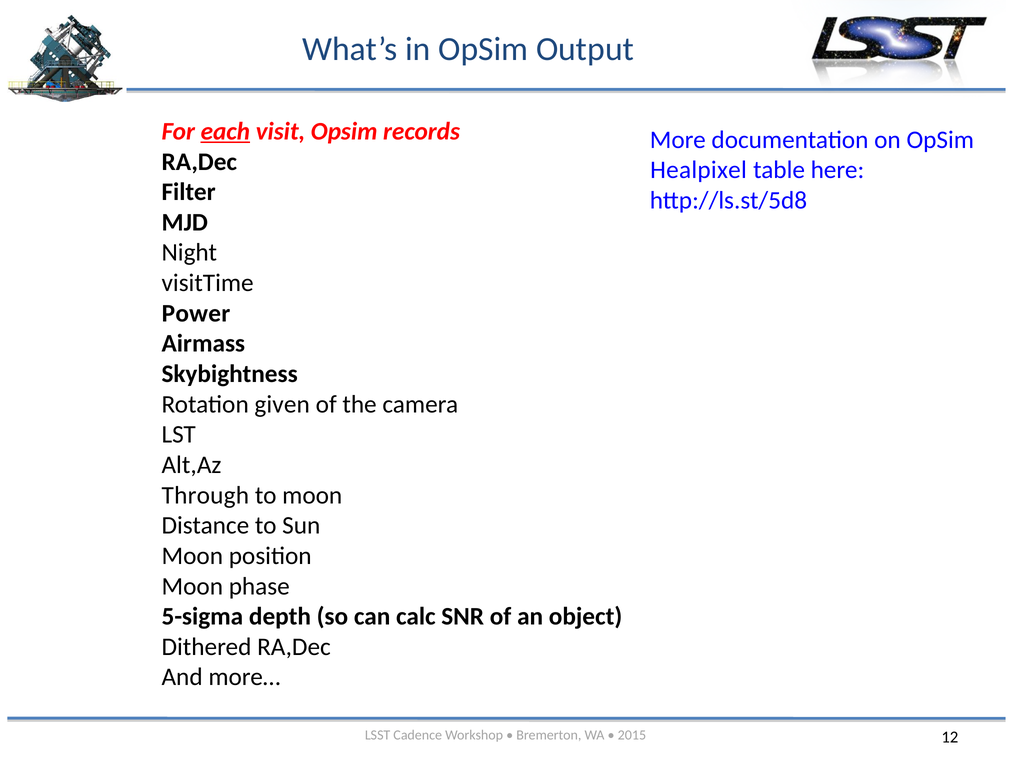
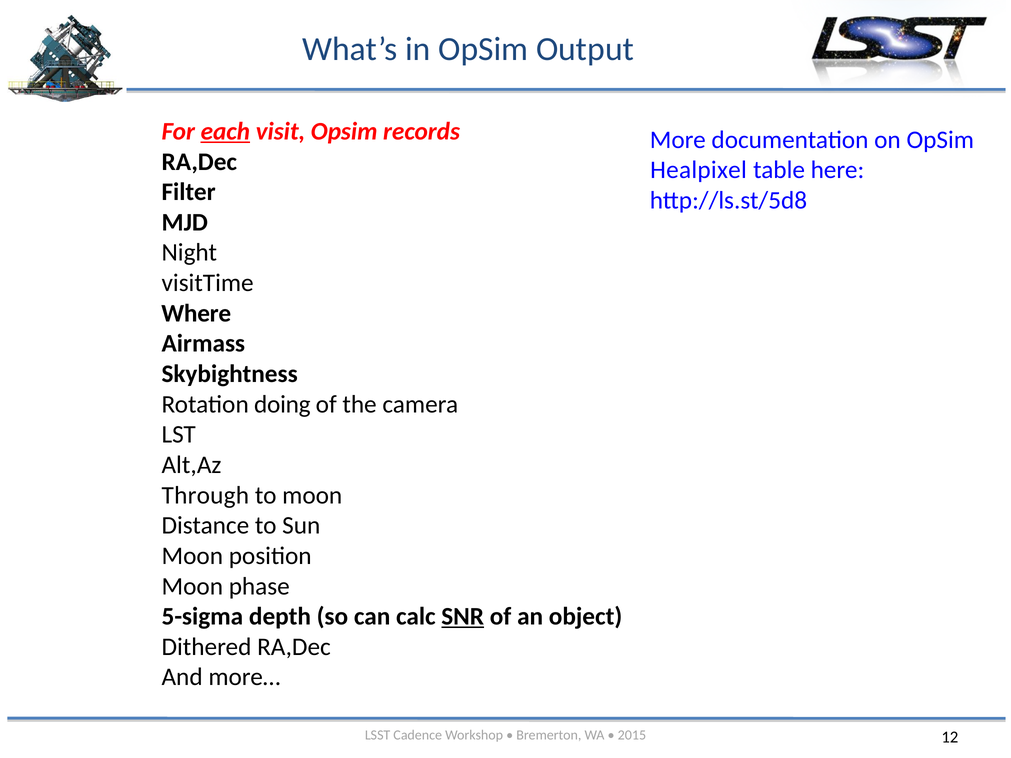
Power: Power -> Where (196, 313)
given: given -> doing (282, 404)
SNR underline: none -> present (463, 617)
